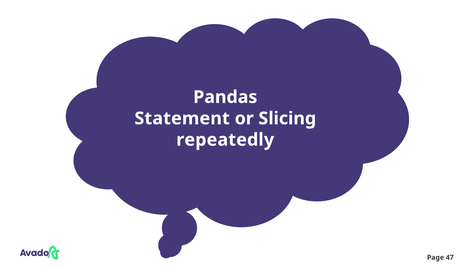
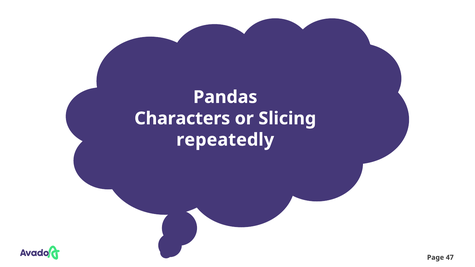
Statement: Statement -> Characters (182, 119)
